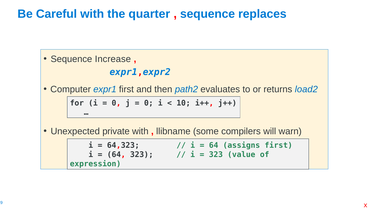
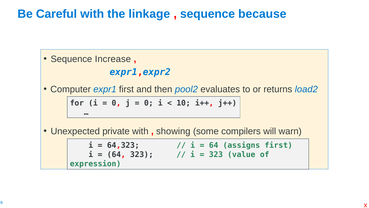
quarter: quarter -> linkage (149, 14)
replaces: replaces -> because (262, 14)
path2: path2 -> pool2 (186, 89)
llibname: llibname -> showing (173, 131)
